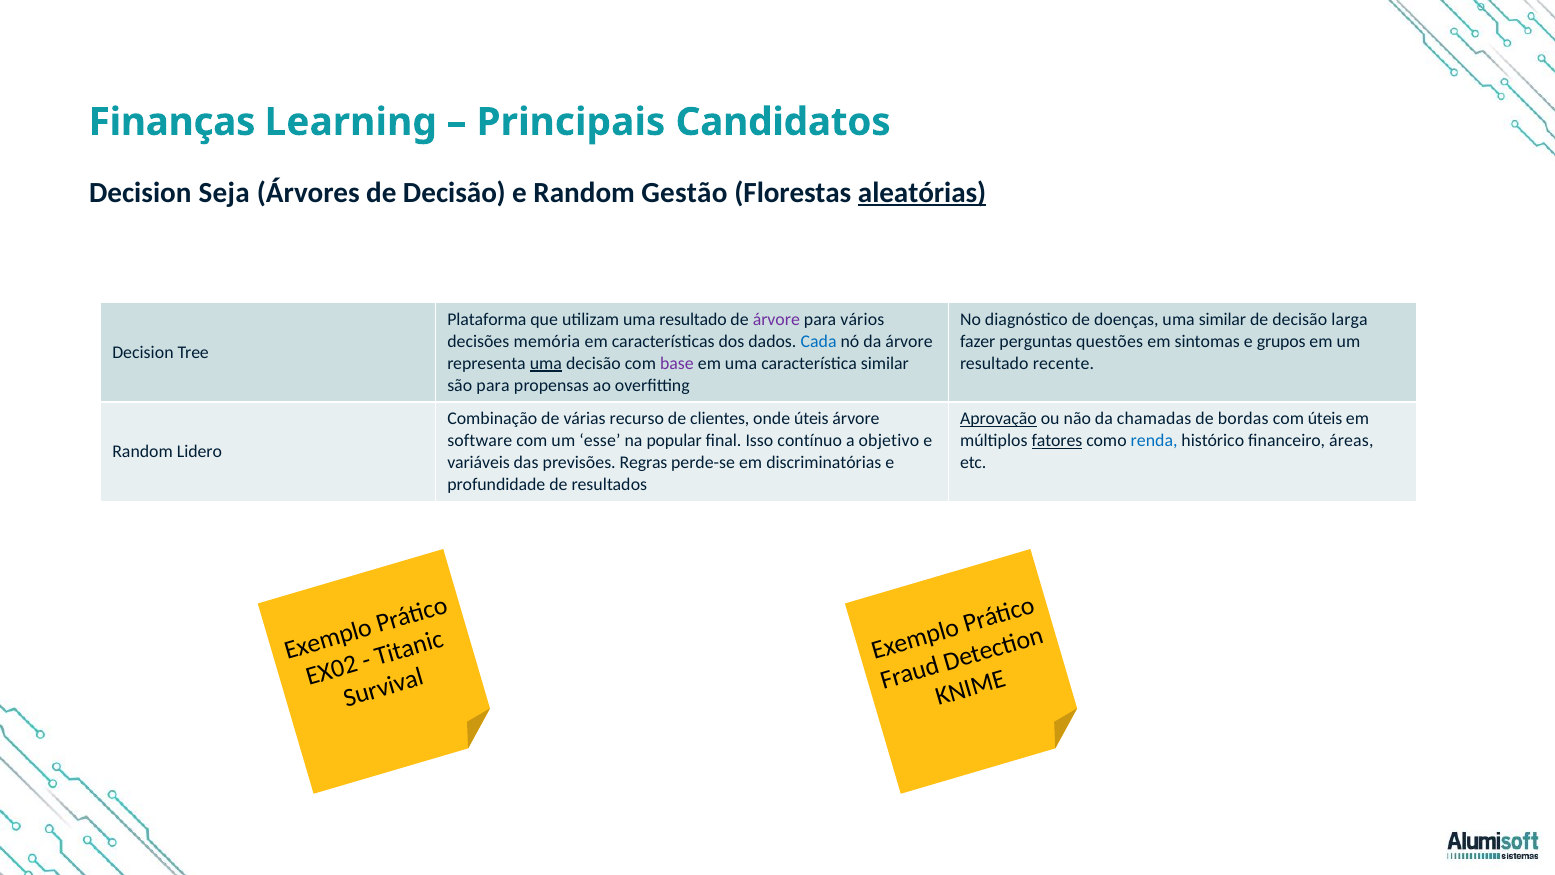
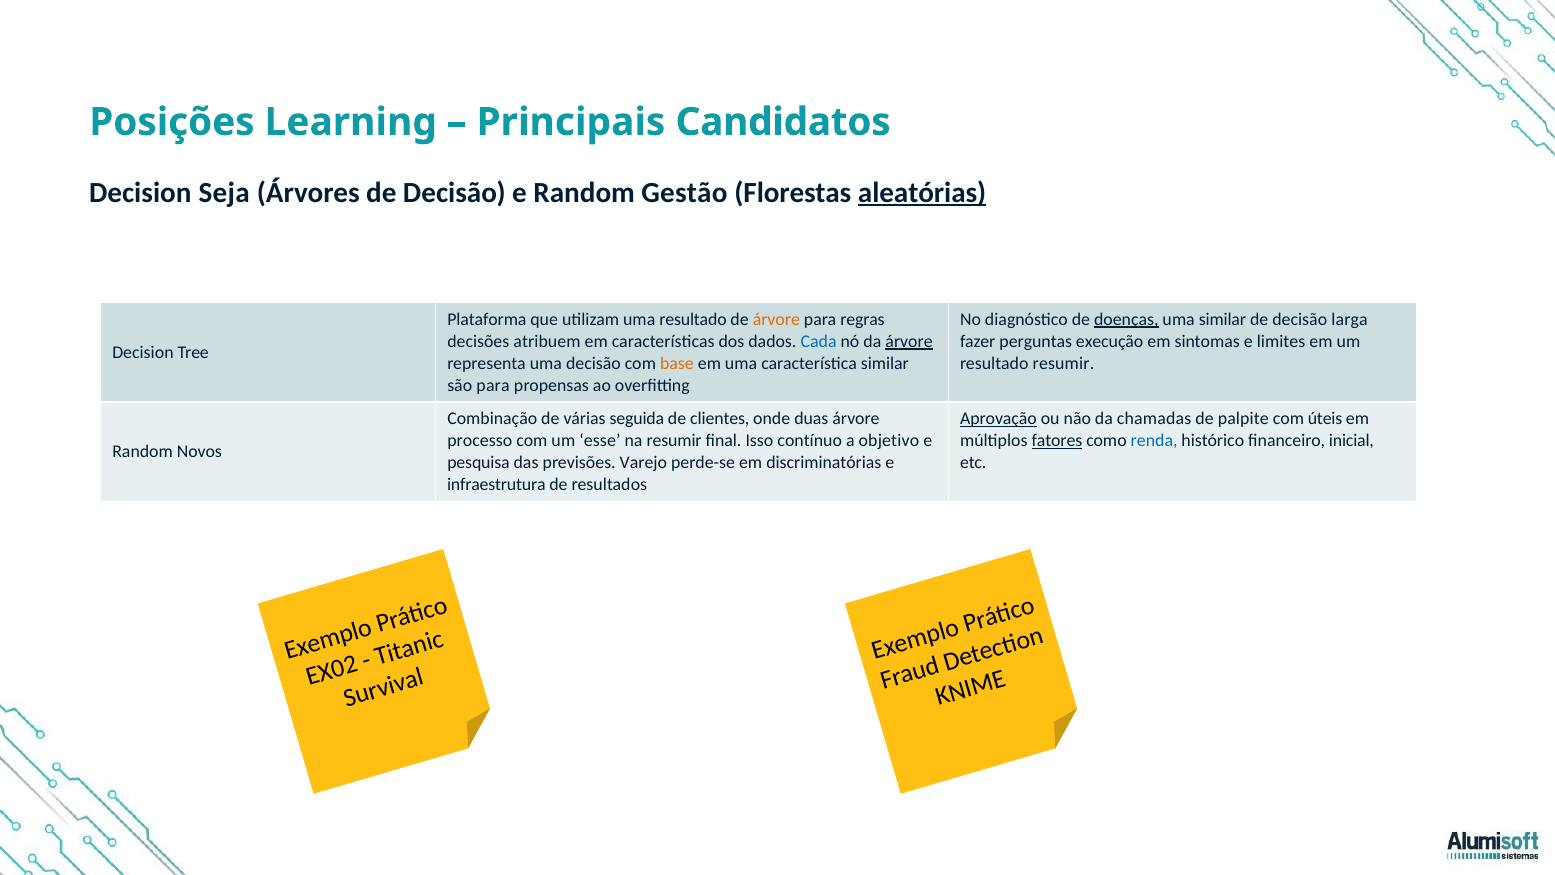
Finanças: Finanças -> Posições (172, 122)
árvore colour: purple -> orange (776, 319)
vários: vários -> regras (863, 319)
doenças underline: none -> present (1126, 319)
memória: memória -> atribuem (547, 341)
árvore underline: none -> present (909, 341)
questões: questões -> execução (1110, 341)
grupos: grupos -> limites (1281, 341)
uma underline: present -> none (546, 363)
base colour: purple -> orange (677, 363)
resultado recente: recente -> resumir (1063, 363)
recurso: recurso -> seguida (637, 419)
onde úteis: úteis -> duas (811, 419)
bordas: bordas -> palpite (1243, 419)
software: software -> processo (480, 441)
na popular: popular -> resumir (674, 441)
áreas: áreas -> inicial (1351, 441)
Lidero: Lidero -> Novos (199, 452)
variáveis: variáveis -> pesquisa (479, 463)
Regras: Regras -> Varejo (643, 463)
profundidade: profundidade -> infraestrutura (496, 485)
